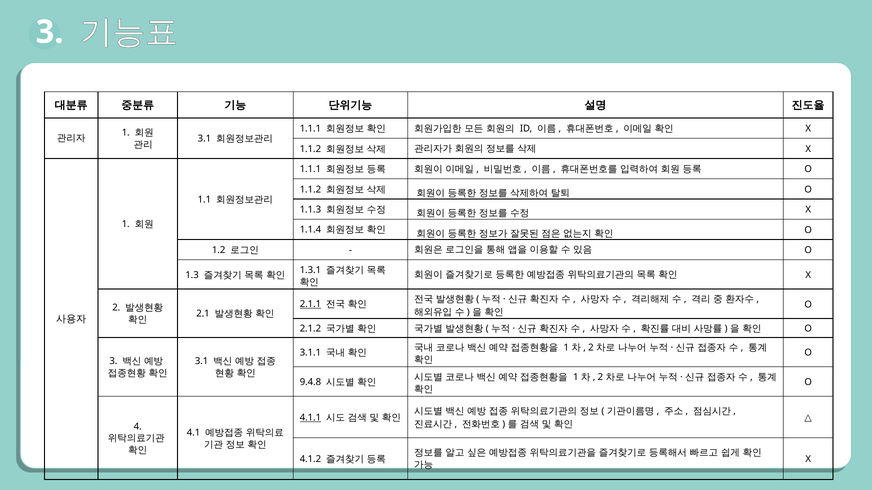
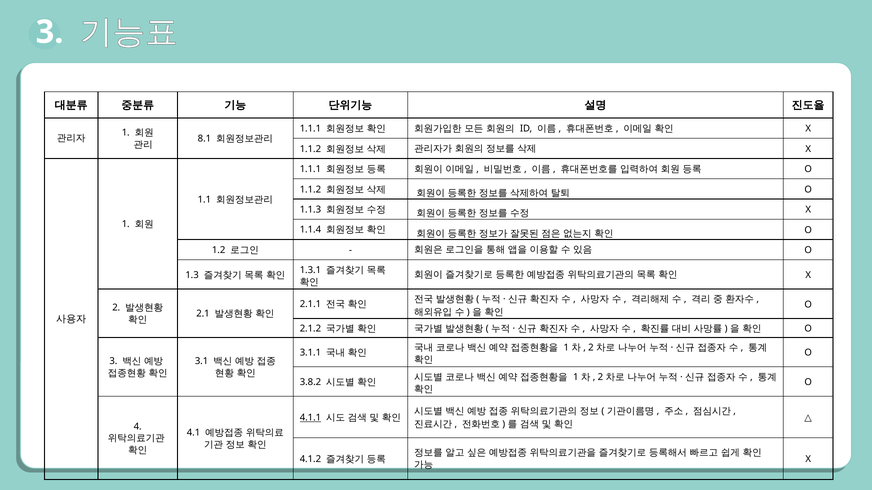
3.1: 3.1 -> 8.1 (204, 139)
2.1.1 underline: present -> none (310, 305)
9.4.8: 9.4.8 -> 3.8.2 (310, 382)
